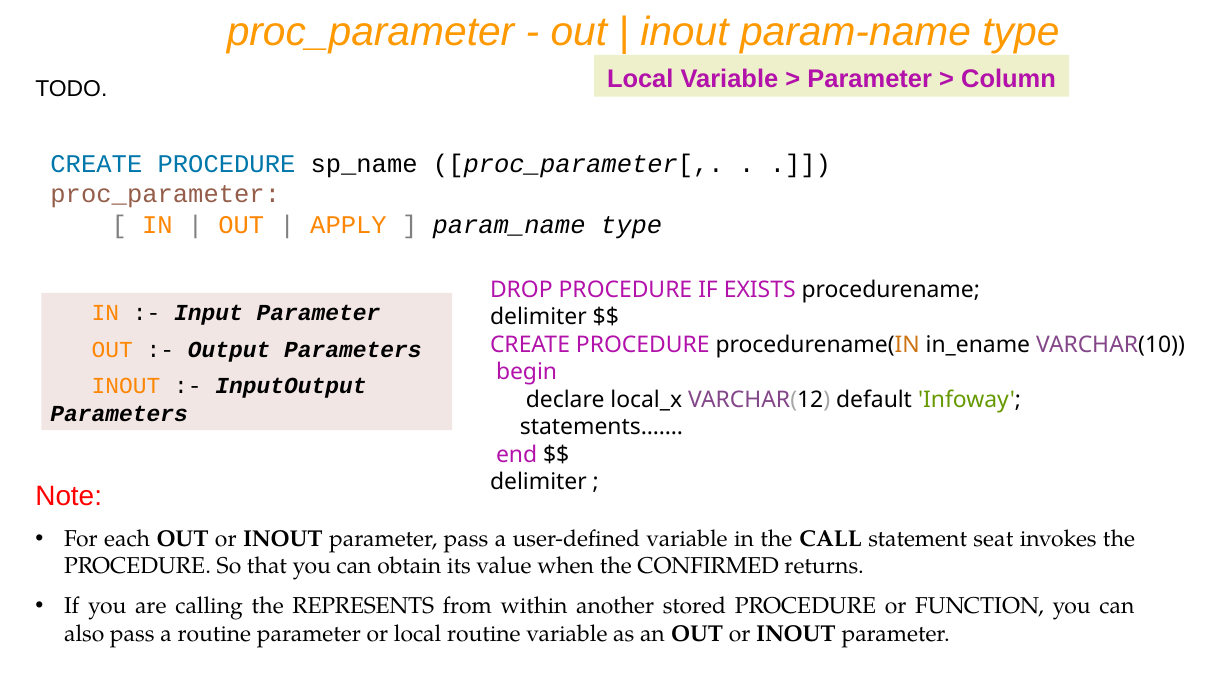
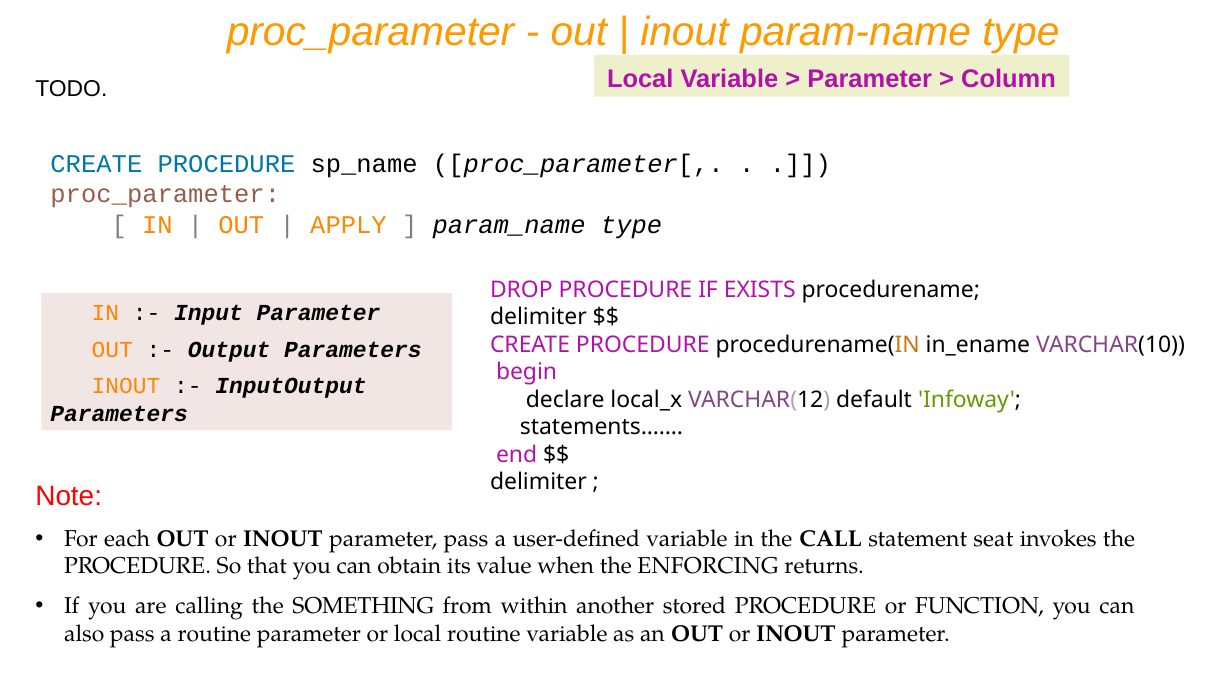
CONFIRMED: CONFIRMED -> ENFORCING (708, 567)
REPRESENTS: REPRESENTS -> SOMETHING (363, 606)
